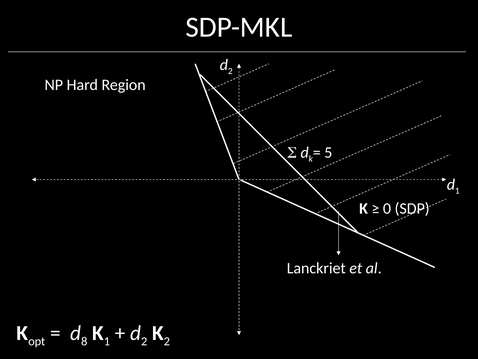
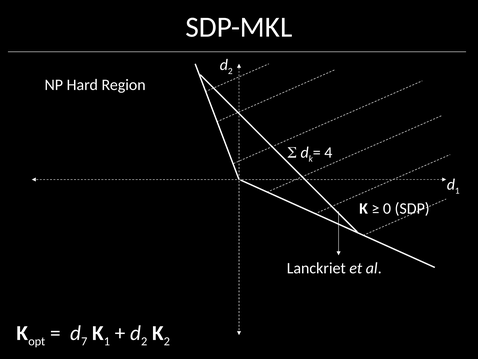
5: 5 -> 4 (328, 152)
8: 8 -> 7 (84, 341)
